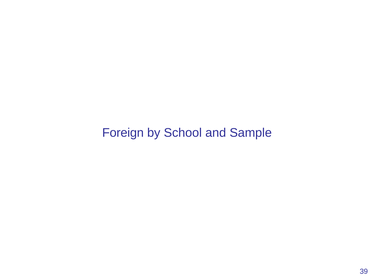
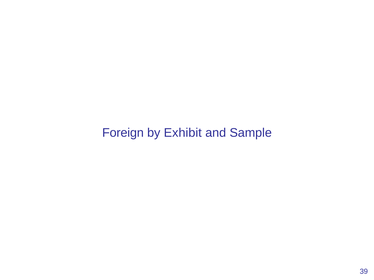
School: School -> Exhibit (183, 133)
